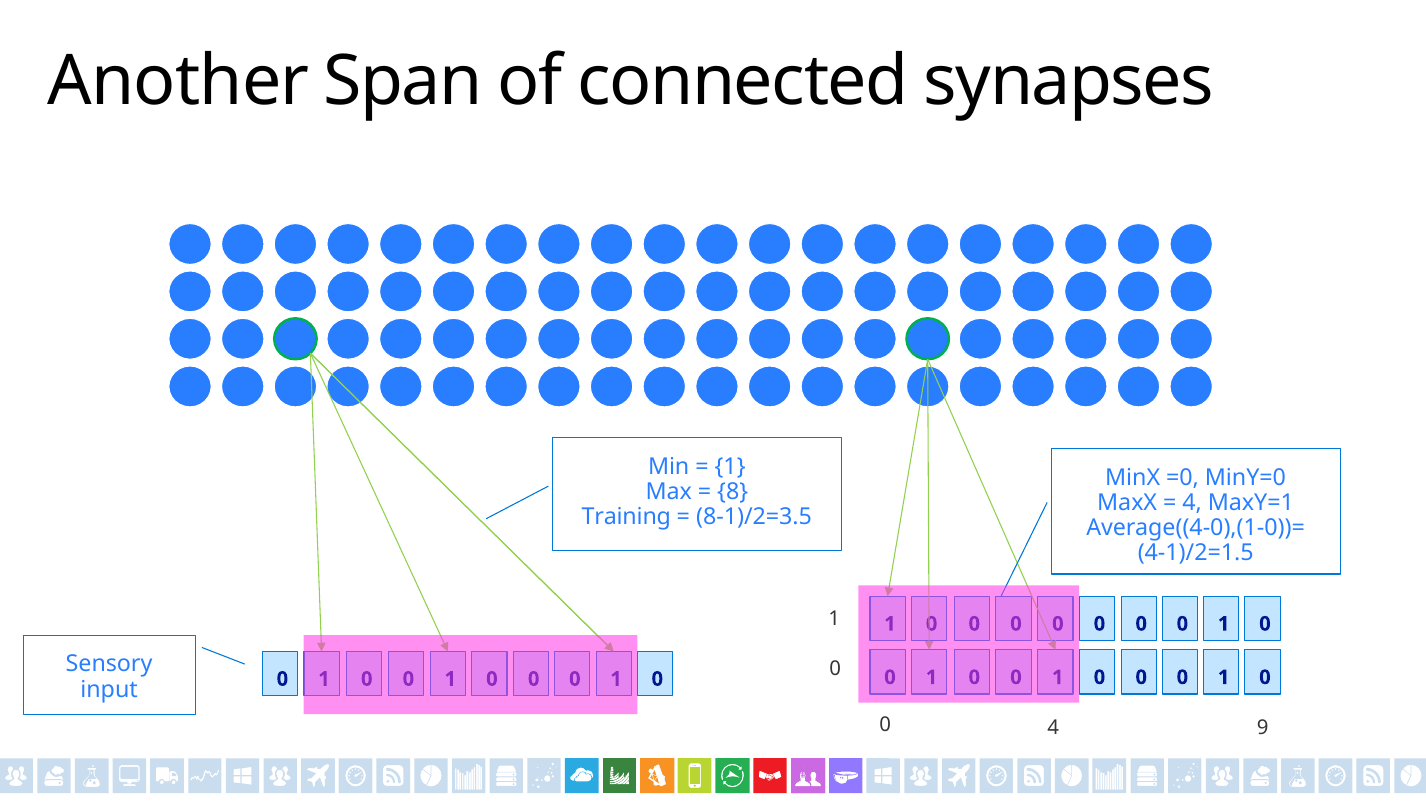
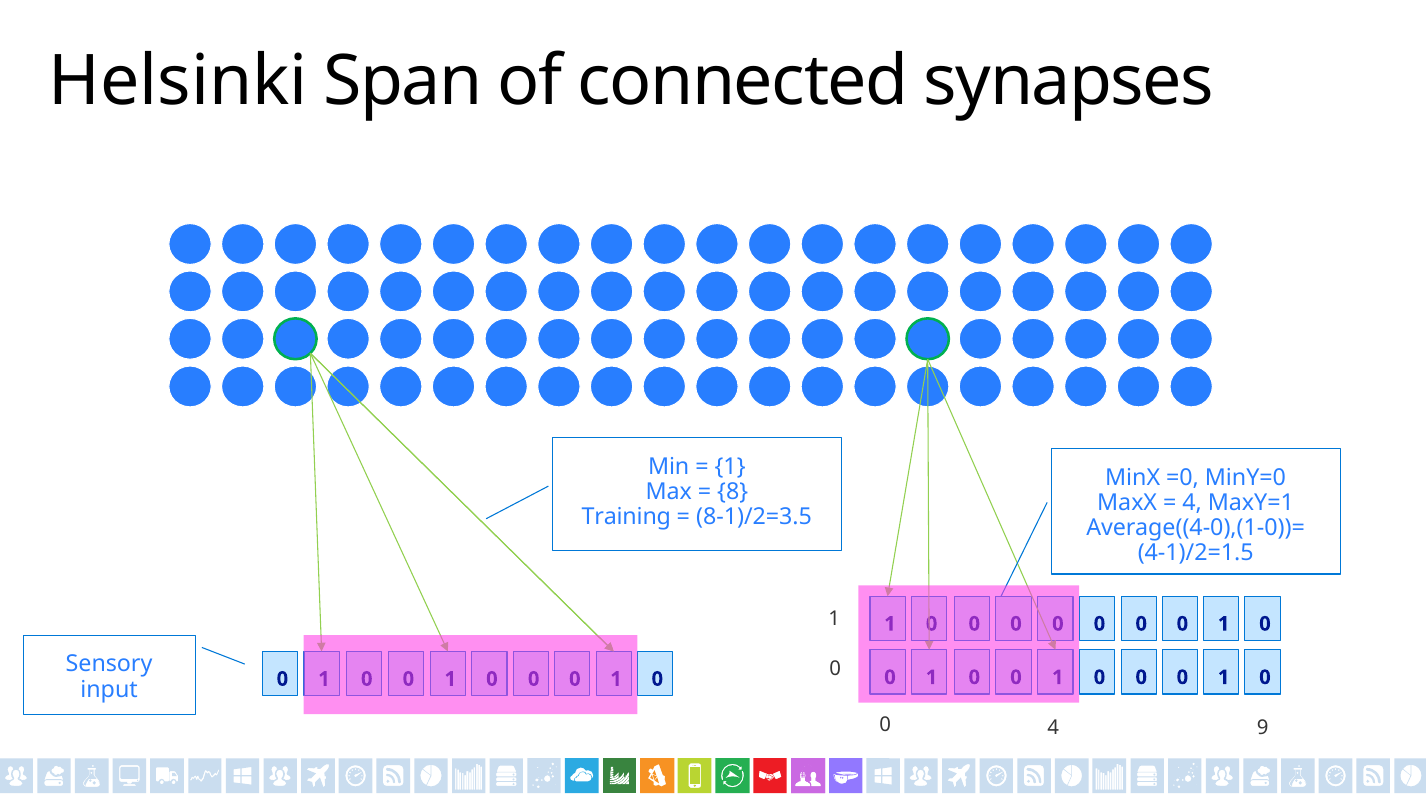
Another: Another -> Helsinki (178, 82)
